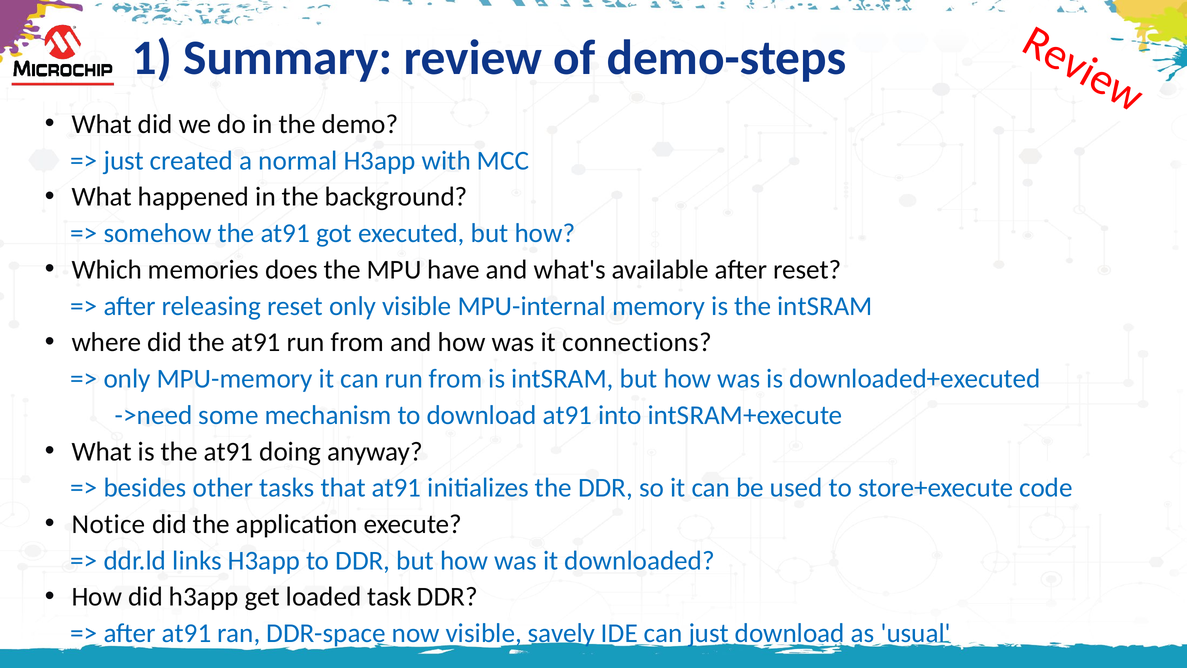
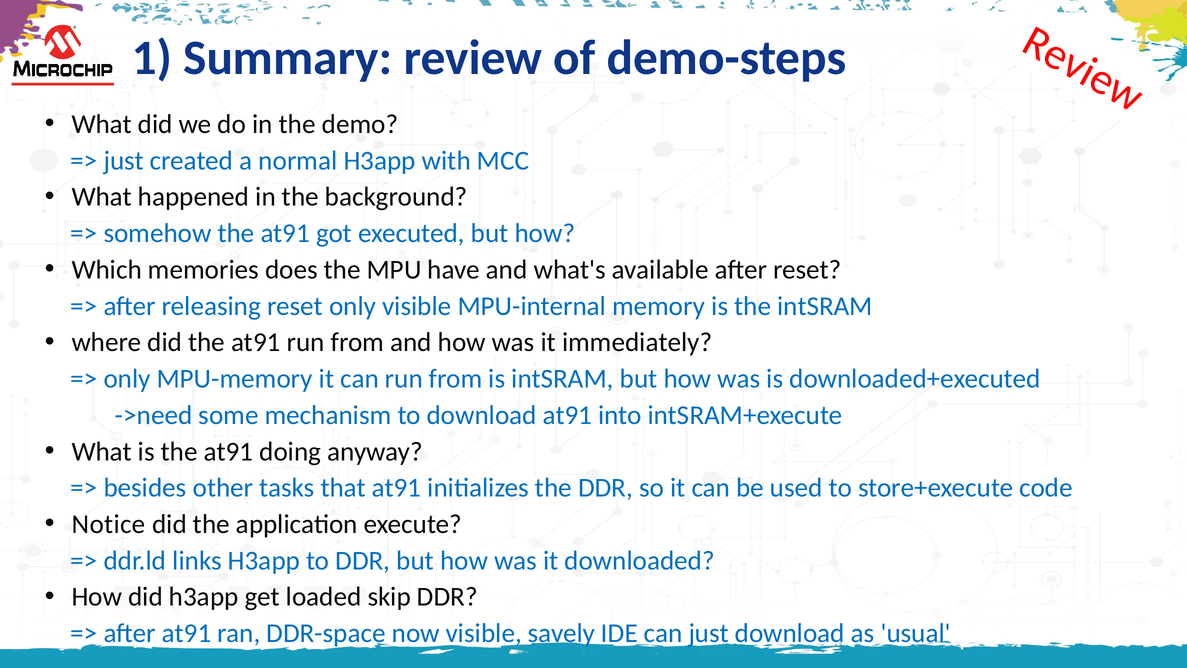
connections: connections -> immediately (637, 342)
task: task -> skip (389, 597)
